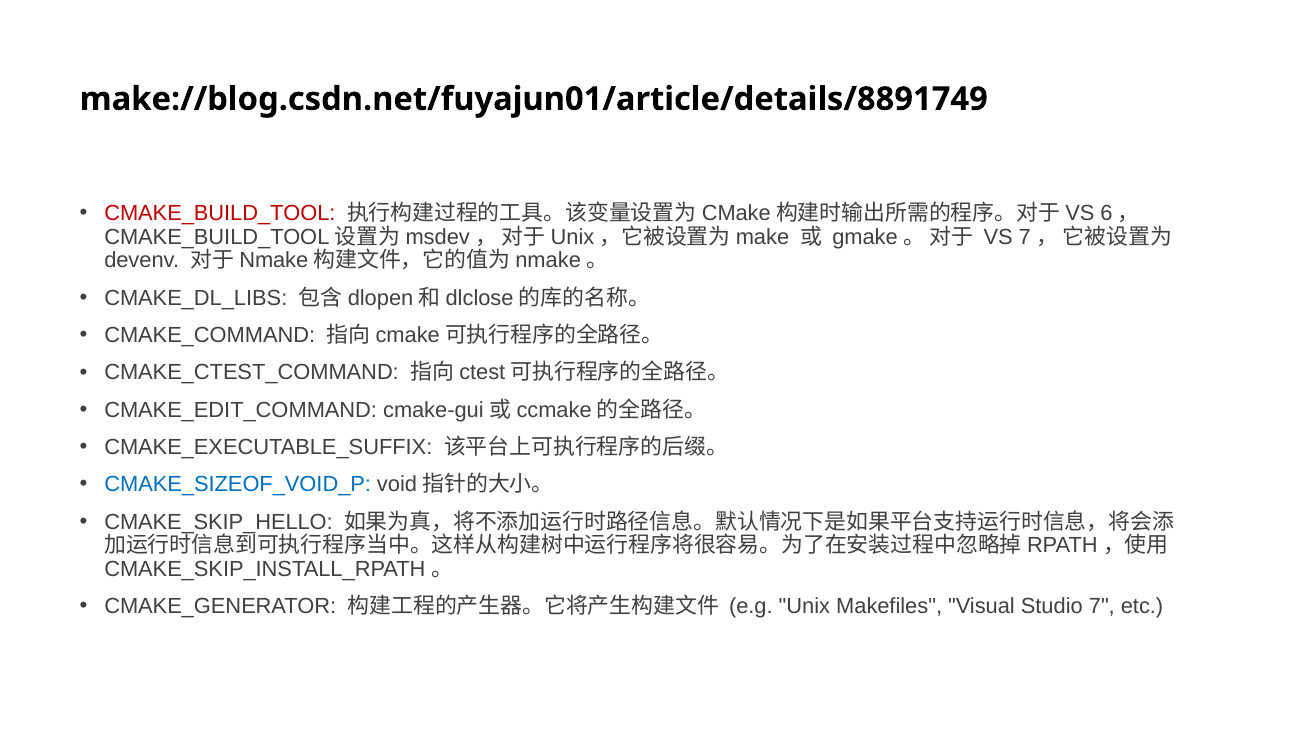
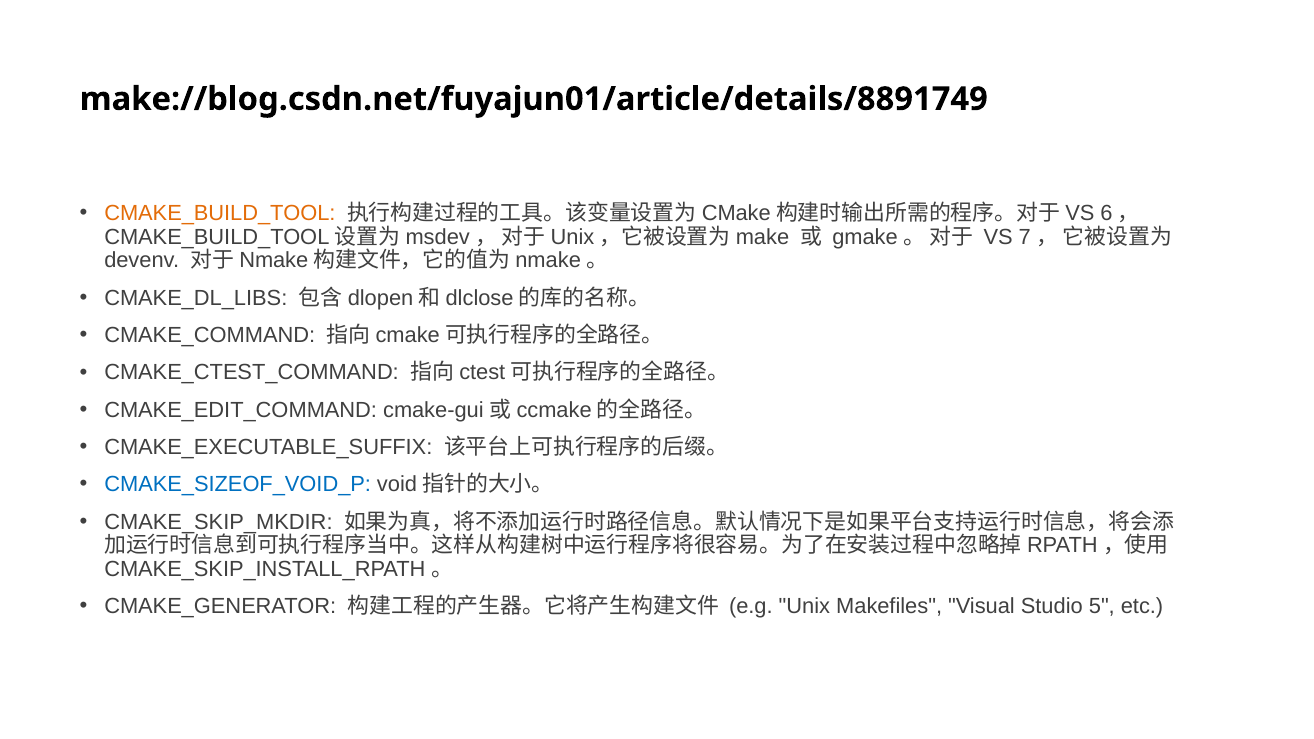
CMAKE_BUILD_TOOL colour: red -> orange (220, 213)
CMAKE_SKIP_HELLO: CMAKE_SKIP_HELLO -> CMAKE_SKIP_MKDIR (218, 522)
7: 7 -> 5 (1102, 606)
